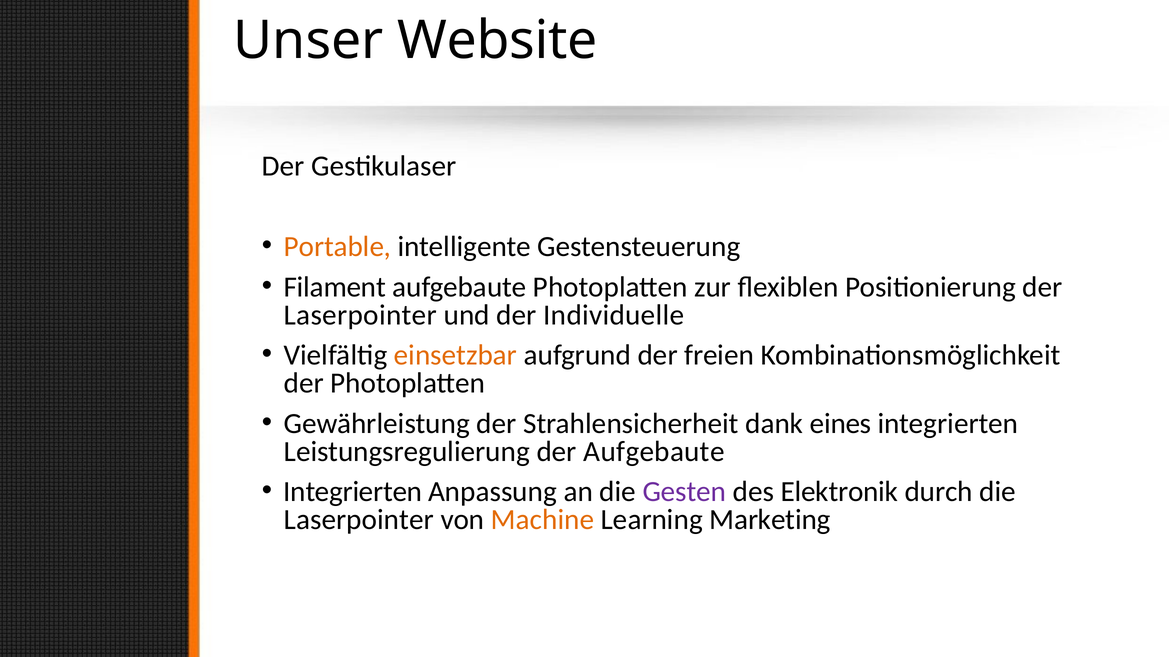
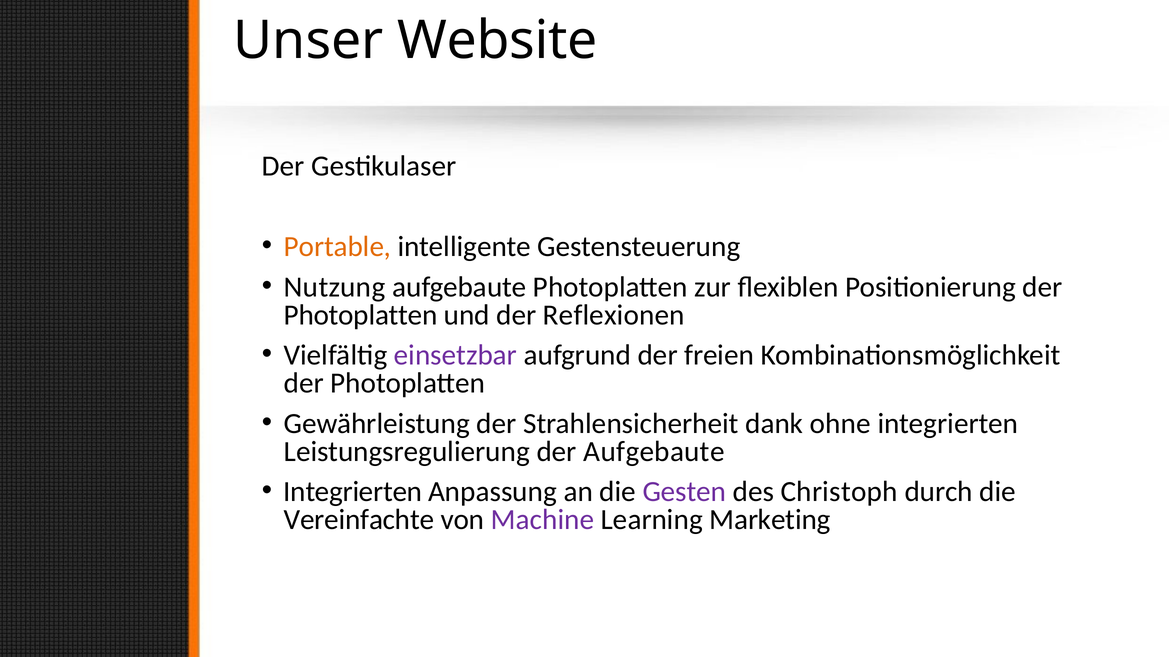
Filament: Filament -> Nutzung (335, 287)
Laserpointer: Laserpointer -> Photoplatten (361, 315)
Individuelle: Individuelle -> Reflexionen (614, 315)
einsetzbar colour: orange -> purple (456, 355)
eines: eines -> ohne (840, 424)
Elektronik: Elektronik -> Christoph (839, 492)
Laserpointer: Laserpointer -> Vereinfachte (359, 520)
Machine colour: orange -> purple (542, 520)
